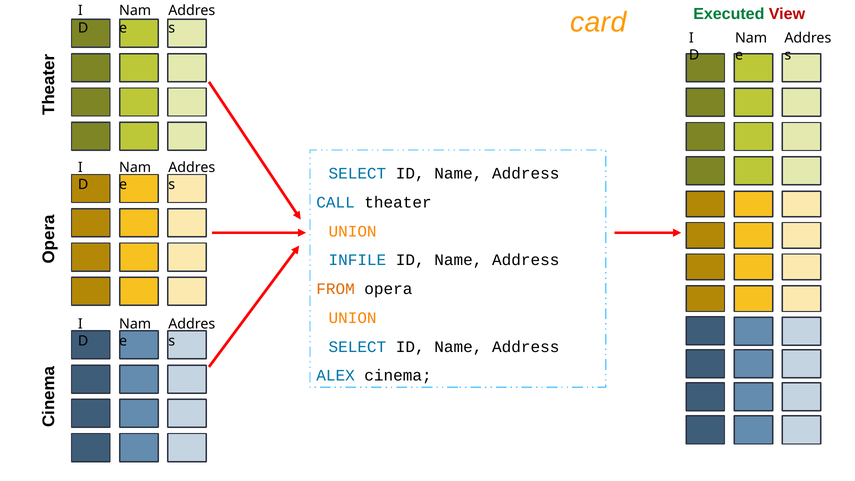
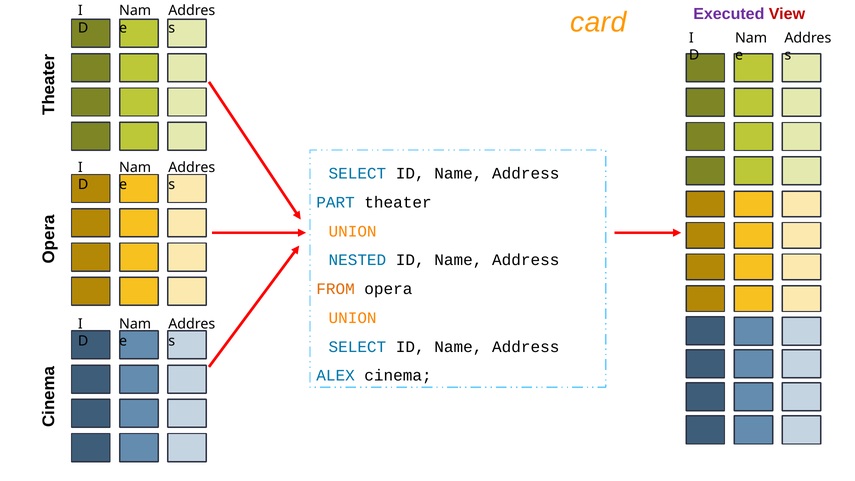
Executed colour: green -> purple (729, 14)
CALL: CALL -> PART (336, 202)
INFILE: INFILE -> NESTED (357, 260)
